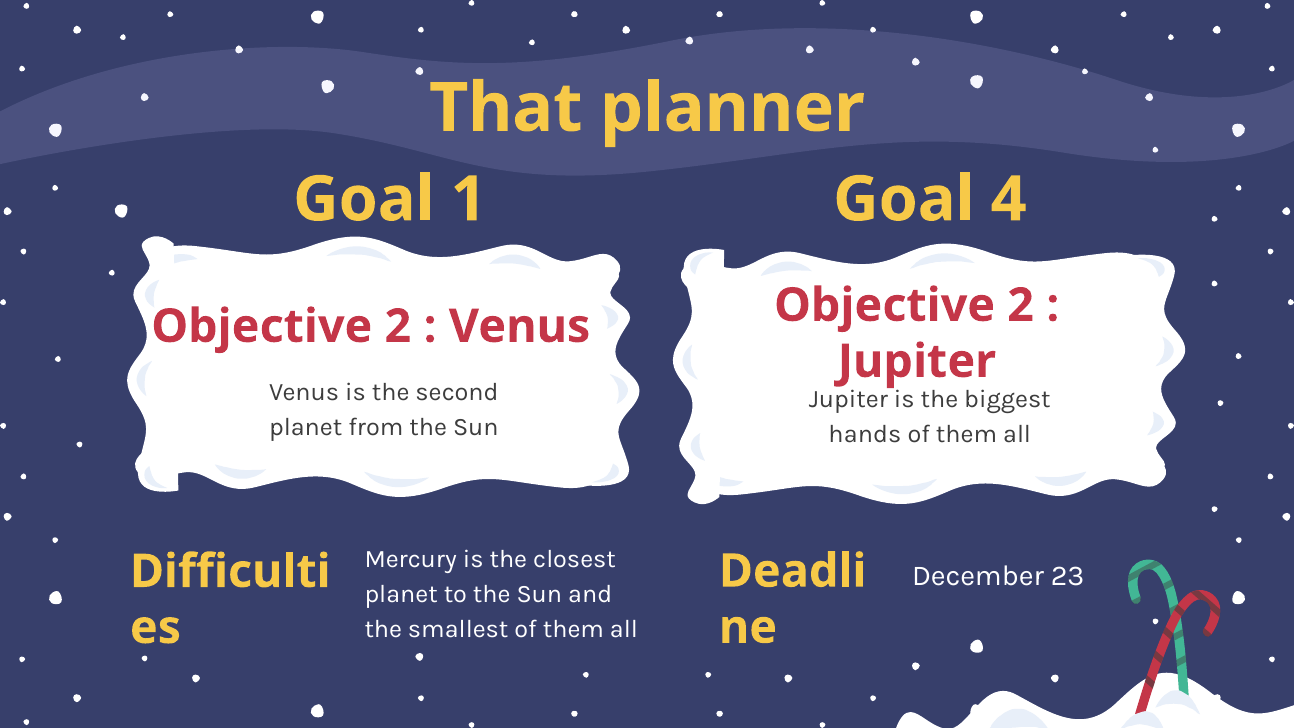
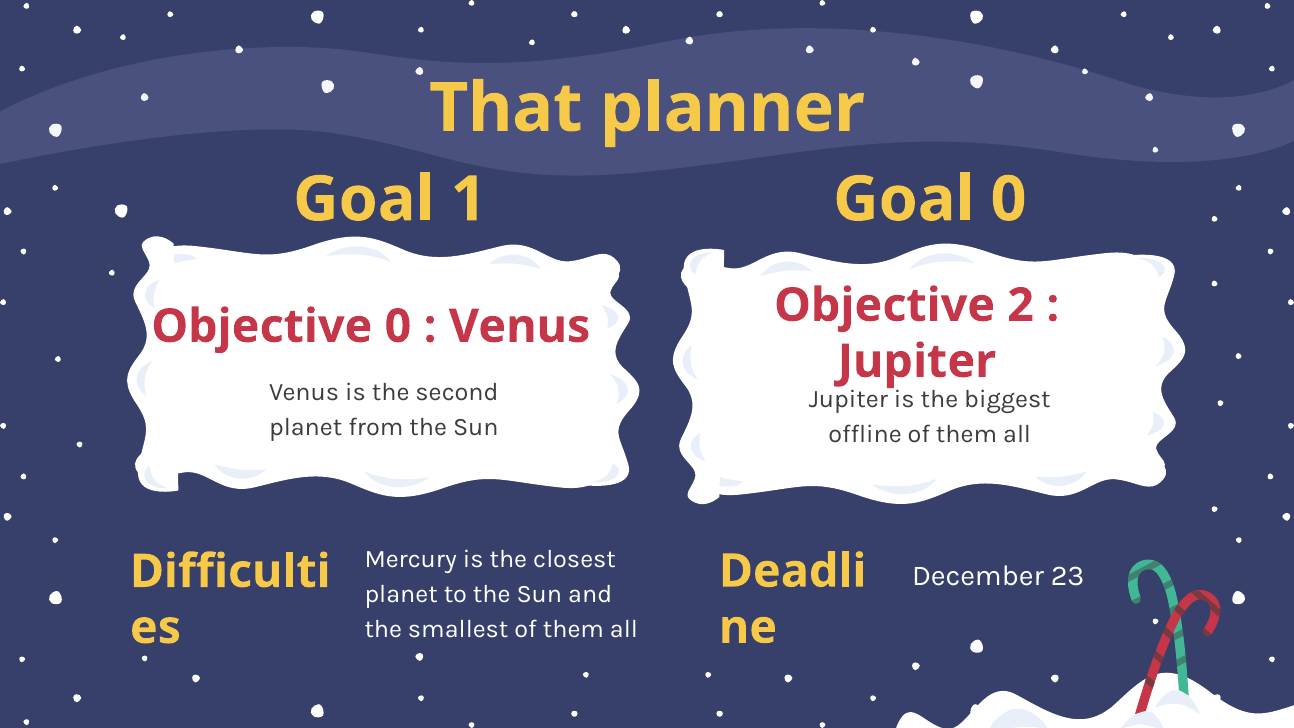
Goal 4: 4 -> 0 (1009, 200)
2: 2 -> 0 (398, 326)
hands: hands -> offline (865, 434)
